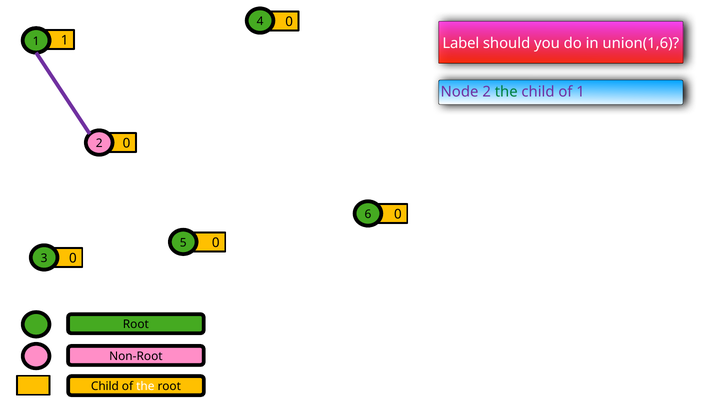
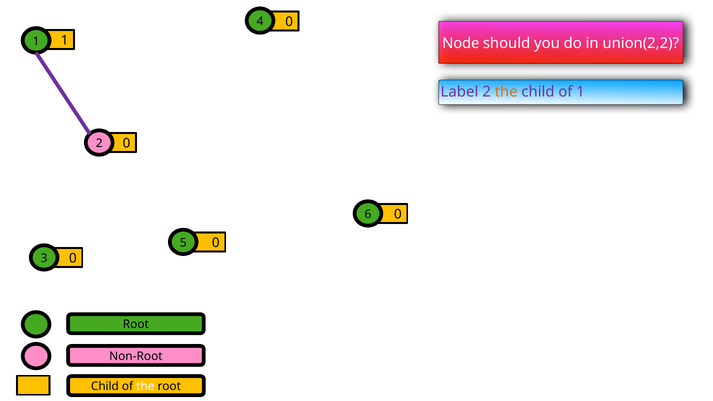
Label: Label -> Node (461, 43)
union(1,6: union(1,6 -> union(2,2 (641, 43)
Node: Node -> Label (459, 92)
the colour: green -> orange (506, 92)
